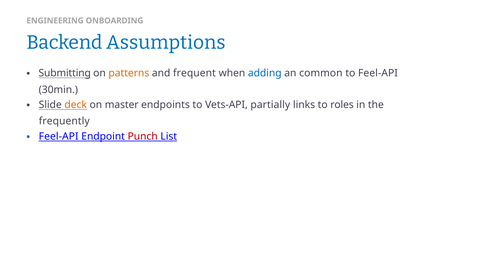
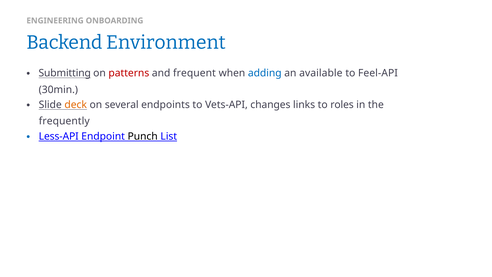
Assumptions: Assumptions -> Environment (166, 42)
patterns colour: orange -> red (129, 73)
common: common -> available (321, 73)
master: master -> several (122, 105)
partially: partially -> changes (270, 105)
Feel-API: Feel-API -> Less-API (59, 136)
Punch colour: red -> black (143, 136)
